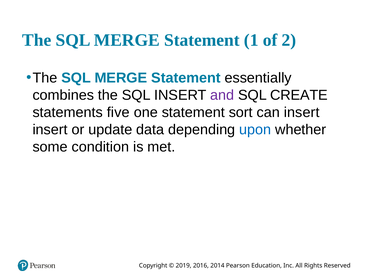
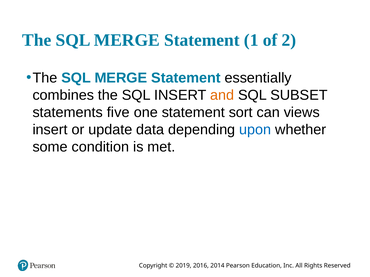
and colour: purple -> orange (222, 95)
CREATE: CREATE -> SUBSET (299, 95)
can insert: insert -> views (302, 113)
